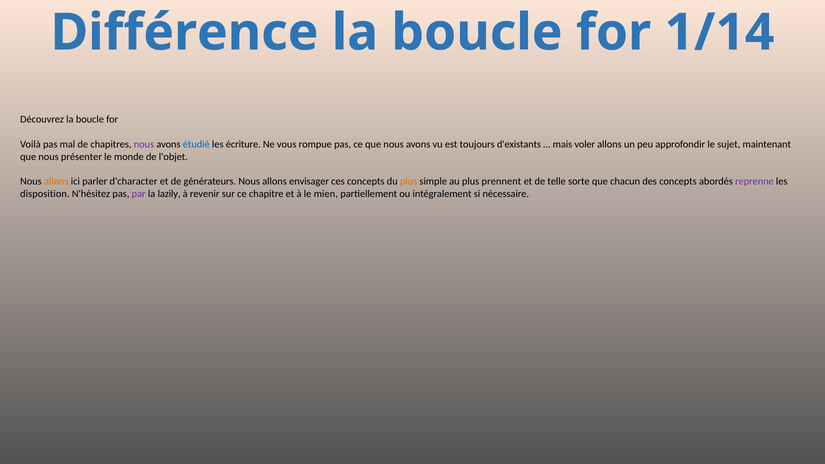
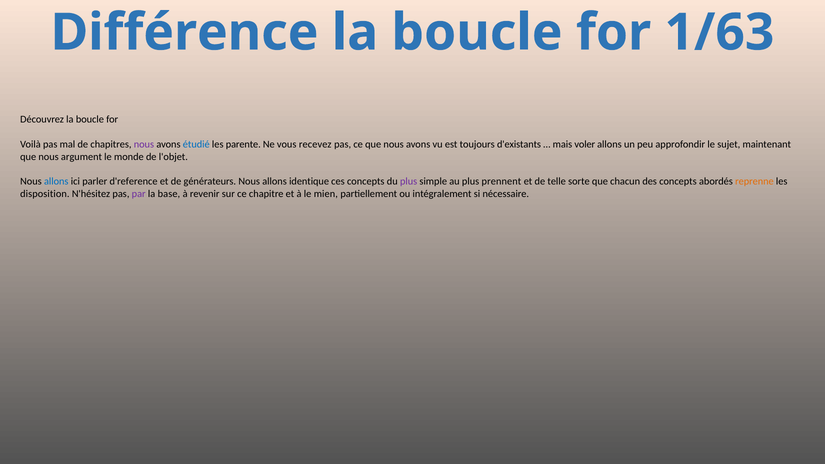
1/14: 1/14 -> 1/63 (719, 33)
écriture: écriture -> parente (243, 144)
rompue: rompue -> recevez (315, 144)
présenter: présenter -> argument (81, 157)
allons colour: orange -> blue (56, 181)
d'character: d'character -> d'reference (134, 181)
envisager: envisager -> identique (309, 181)
plus colour: orange -> purple (409, 181)
reprenne colour: purple -> orange (754, 181)
lazily: lazily -> base (169, 194)
